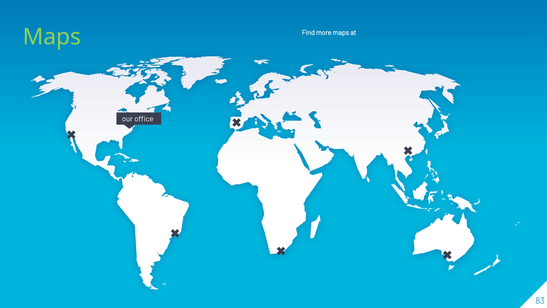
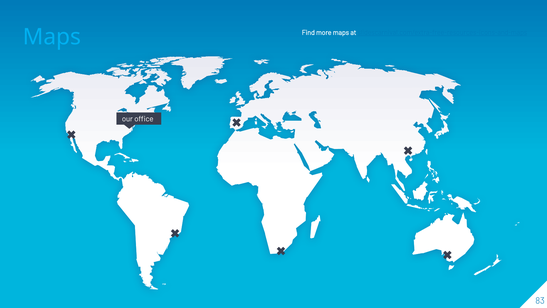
Maps colour: light green -> light blue (52, 37)
